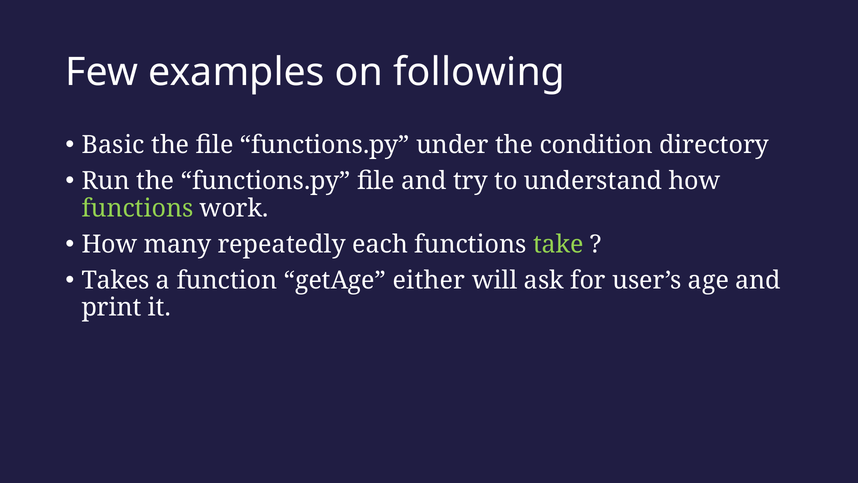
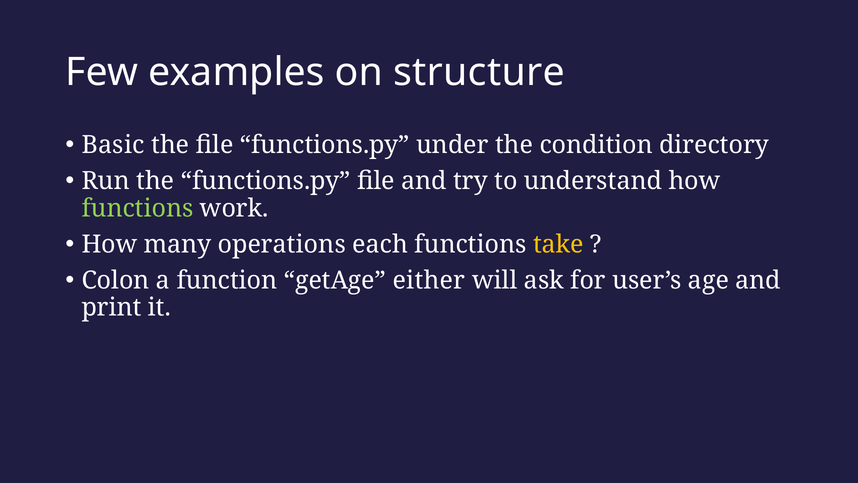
following: following -> structure (479, 72)
repeatedly: repeatedly -> operations (282, 244)
take colour: light green -> yellow (558, 244)
Takes: Takes -> Colon (116, 280)
